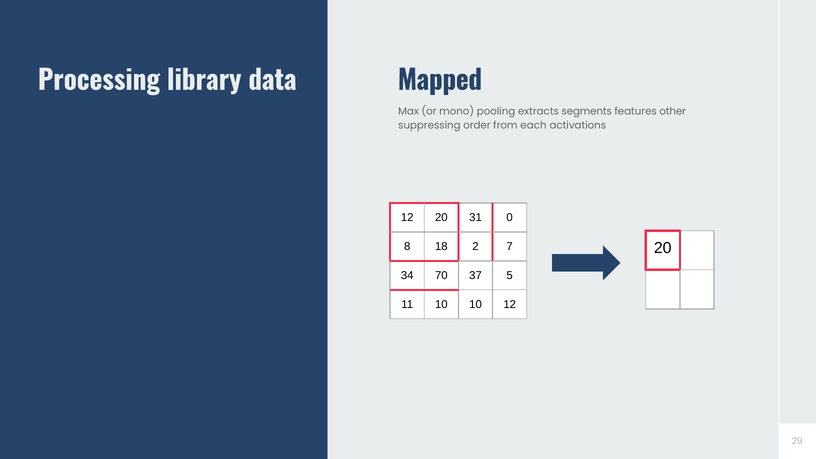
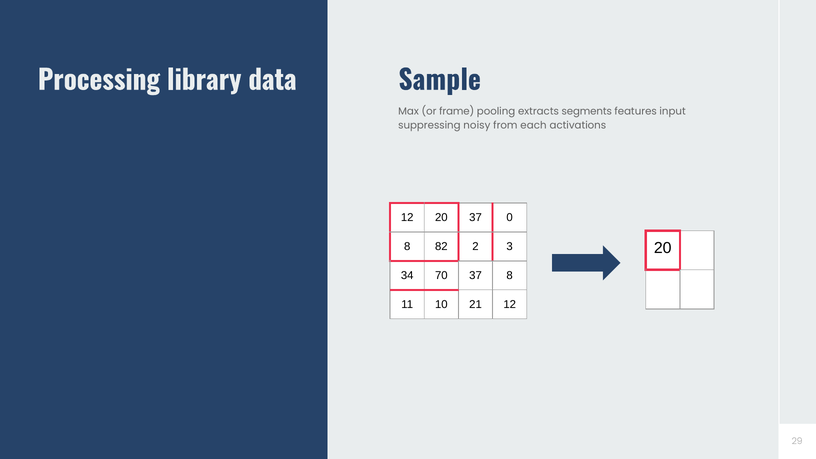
Mapped: Mapped -> Sample (440, 81)
mono: mono -> frame (457, 111)
other: other -> input (673, 111)
order: order -> noisy (477, 126)
20 31: 31 -> 37 (476, 218)
18: 18 -> 82 (441, 247)
7: 7 -> 3 (510, 247)
37 5: 5 -> 8 (510, 276)
10 10: 10 -> 21 (476, 304)
